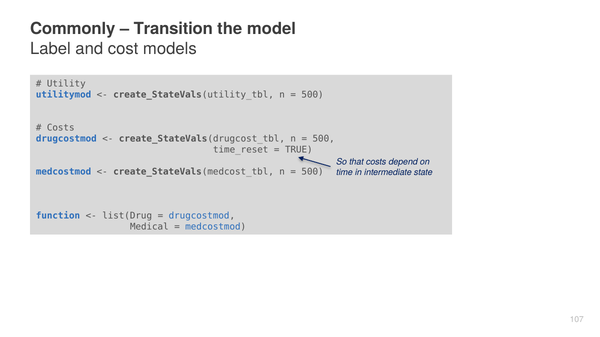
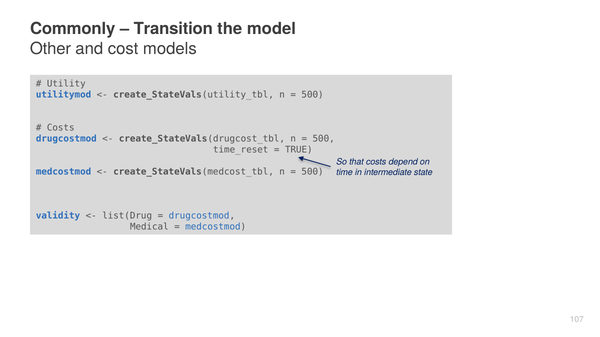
Label: Label -> Other (50, 49)
function: function -> validity (58, 216)
